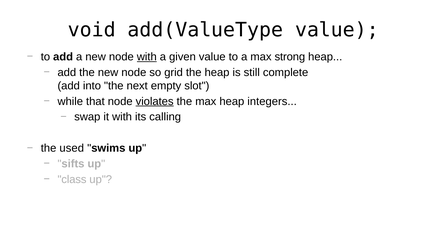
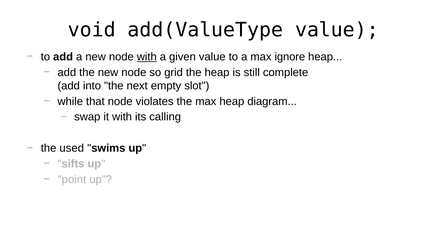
strong: strong -> ignore (290, 57)
violates underline: present -> none (155, 102)
integers: integers -> diagram (272, 102)
class: class -> point (72, 180)
